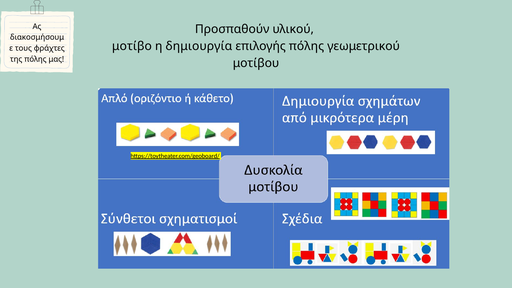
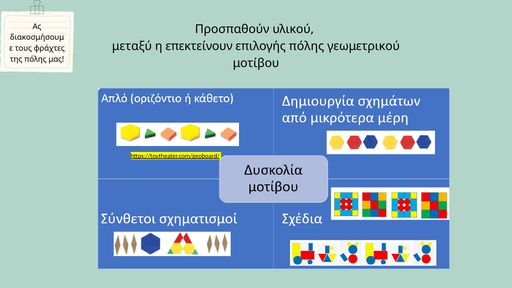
μοτίβο: μοτίβο -> μεταξύ (132, 46)
δημιουργία: δημιουργία -> επεκτείνουν (199, 46)
